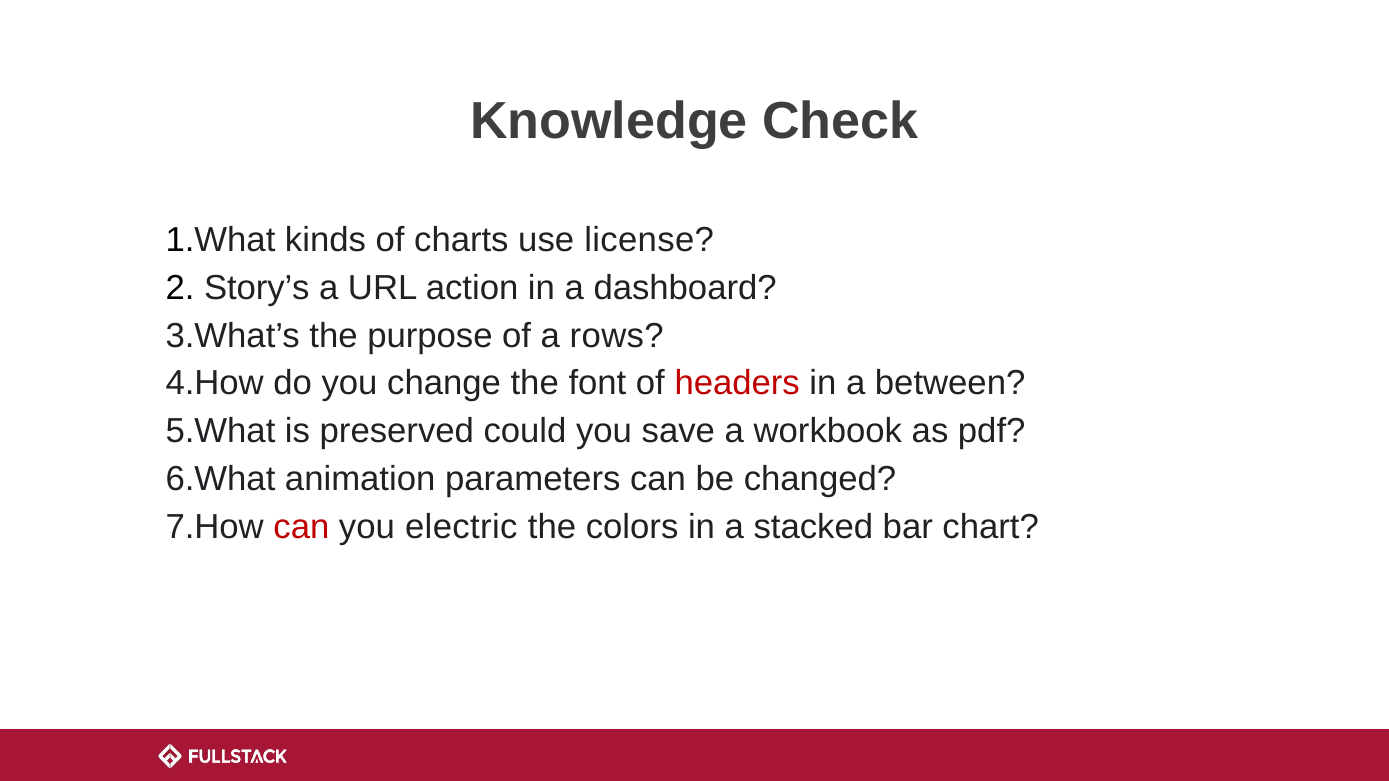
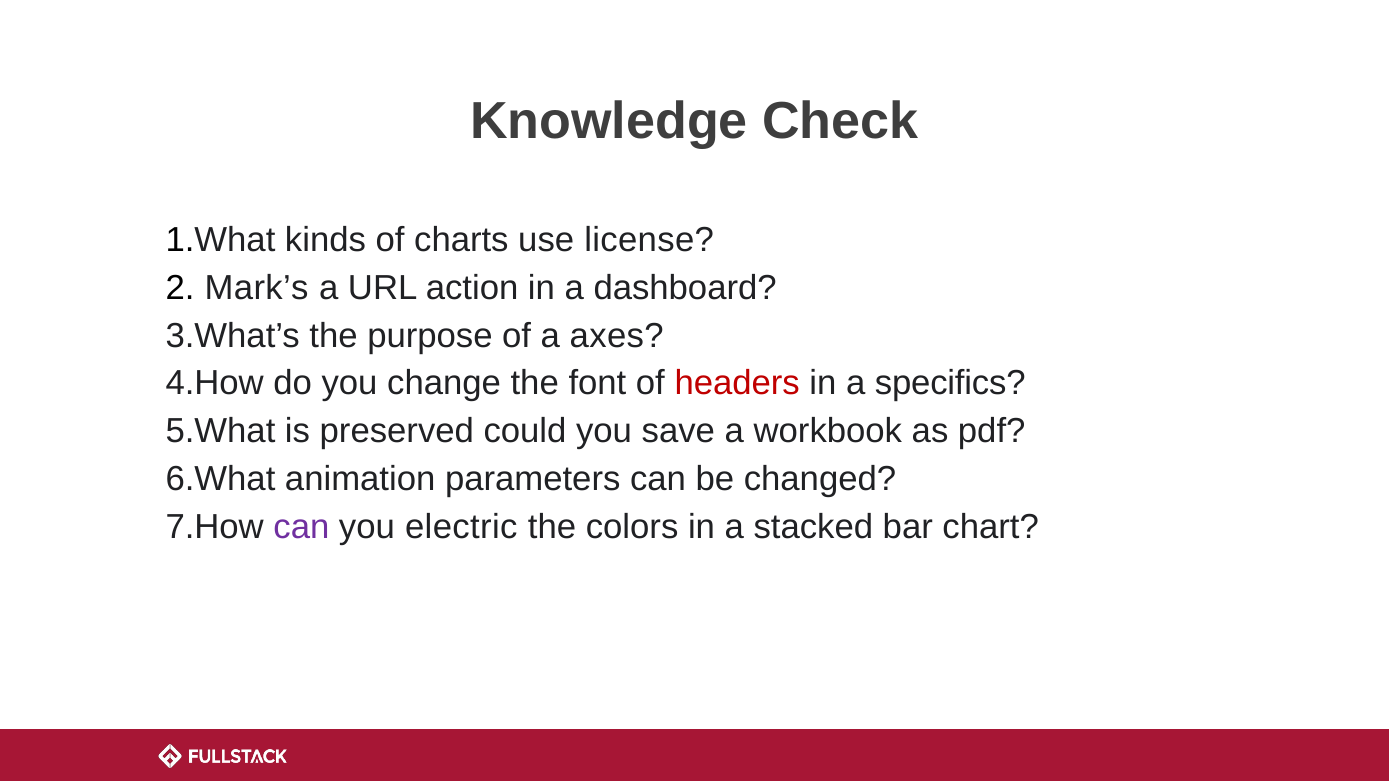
Story’s: Story’s -> Mark’s (257, 288)
rows: rows -> axes (617, 336)
between: between -> specifics (950, 384)
can colour: red -> purple (301, 527)
